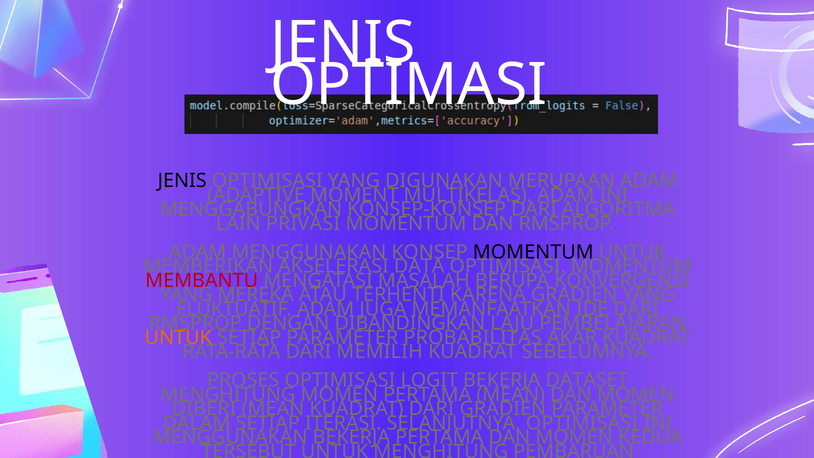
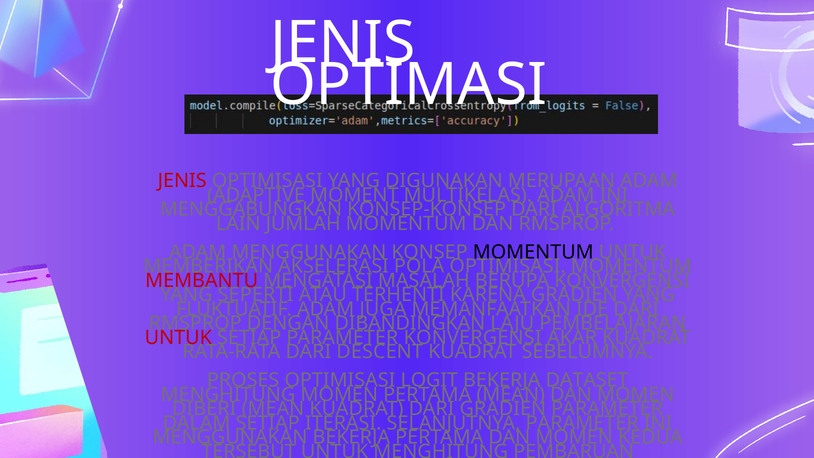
JENIS colour: black -> red (182, 181)
PRIVASI: PRIVASI -> JUMLAH (303, 223)
DATA: DATA -> POLA (419, 266)
MEREKA: MEREKA -> SEPERTI (256, 295)
UNTUK colour: orange -> red (178, 337)
PARAMETER PROBABILITAS: PROBABILITAS -> KONVERGENSI (473, 337)
DARI MEMILIH: MEMILIH -> DESCENT (380, 352)
SELANJUTNYA OPTIMISASI: OPTIMISASI -> PARAMETER (582, 423)
